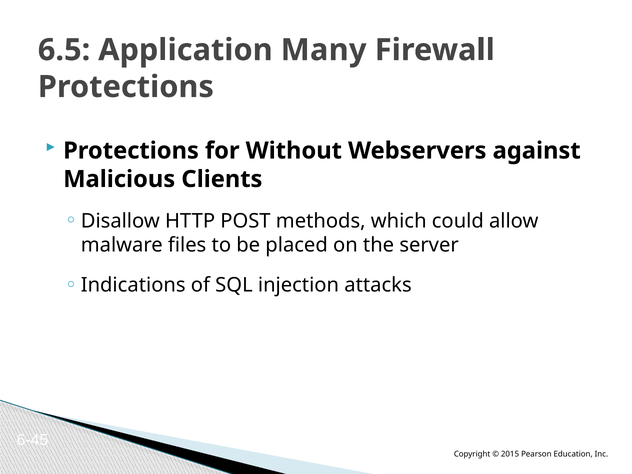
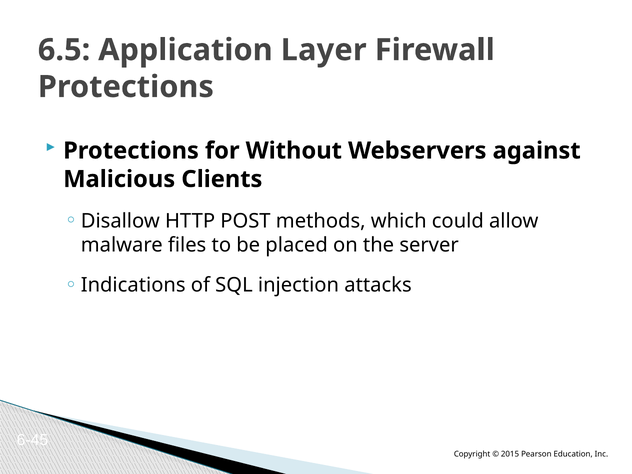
Many: Many -> Layer (324, 50)
